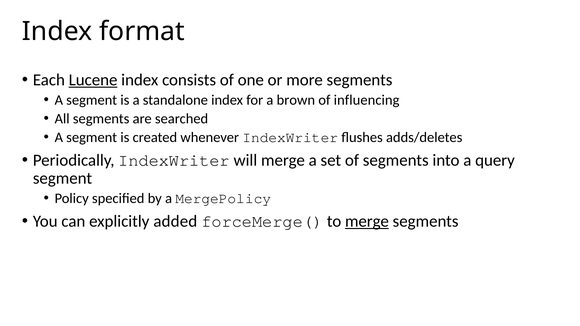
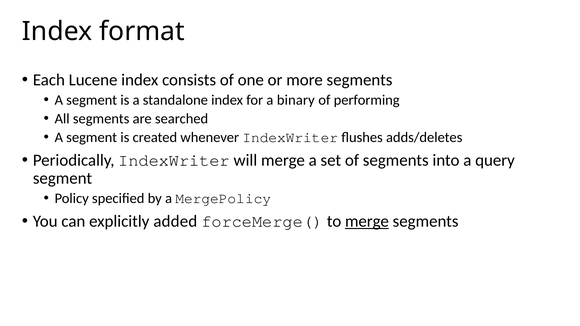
Lucene underline: present -> none (93, 80)
brown: brown -> binary (296, 100)
influencing: influencing -> performing (367, 100)
